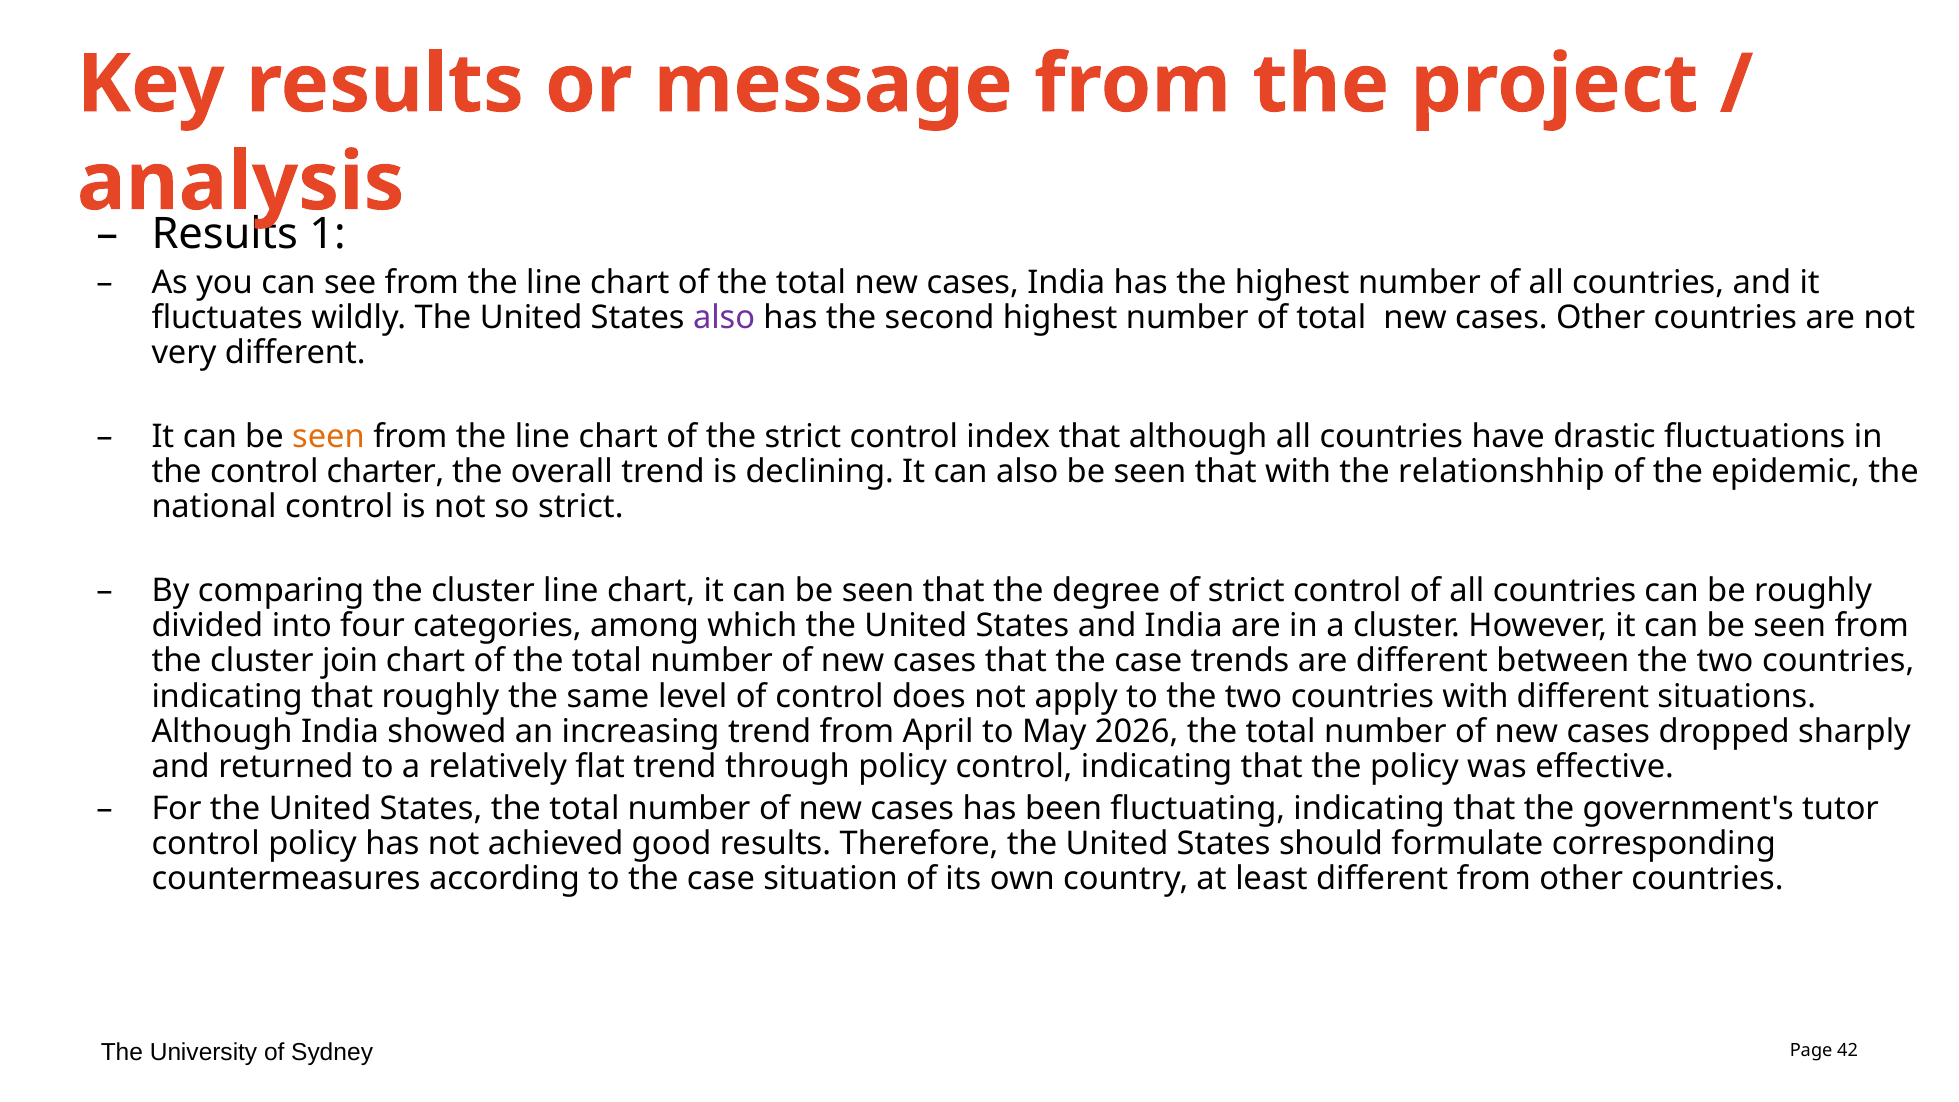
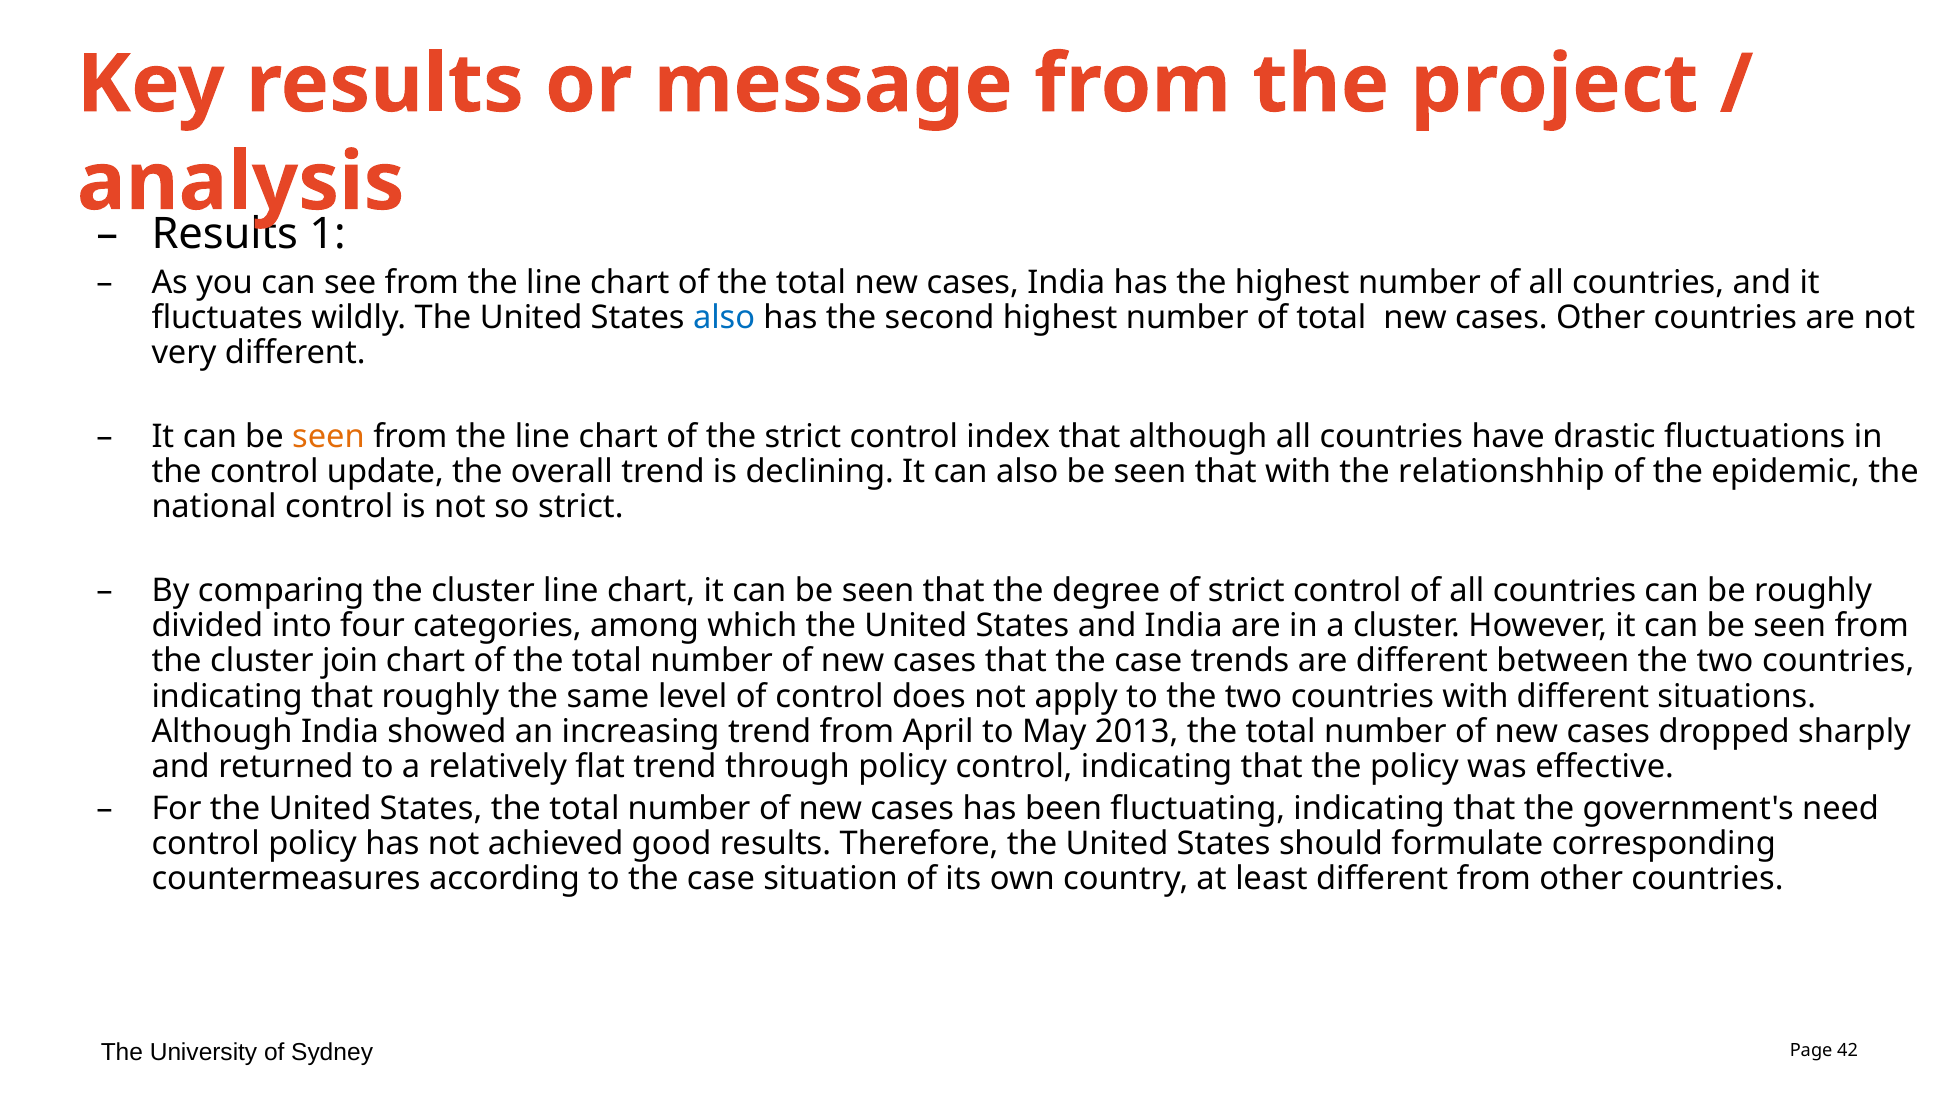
also colour: purple -> blue (724, 318)
charter: charter -> update (385, 472)
2026: 2026 -> 2013 (1137, 732)
tutor: tutor -> need (1841, 809)
